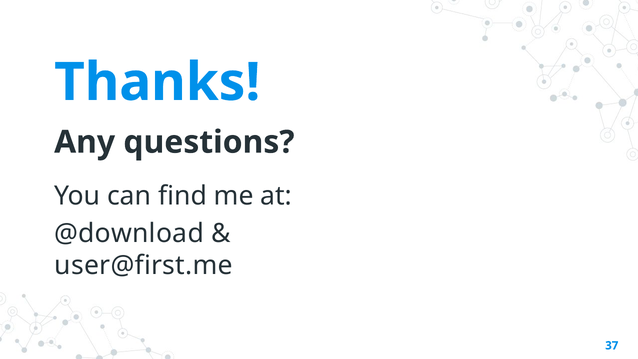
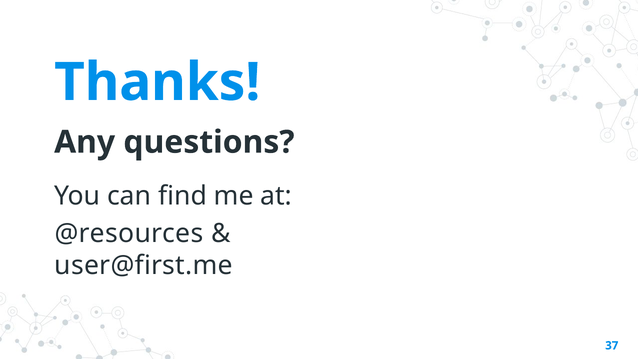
@download: @download -> @resources (129, 233)
